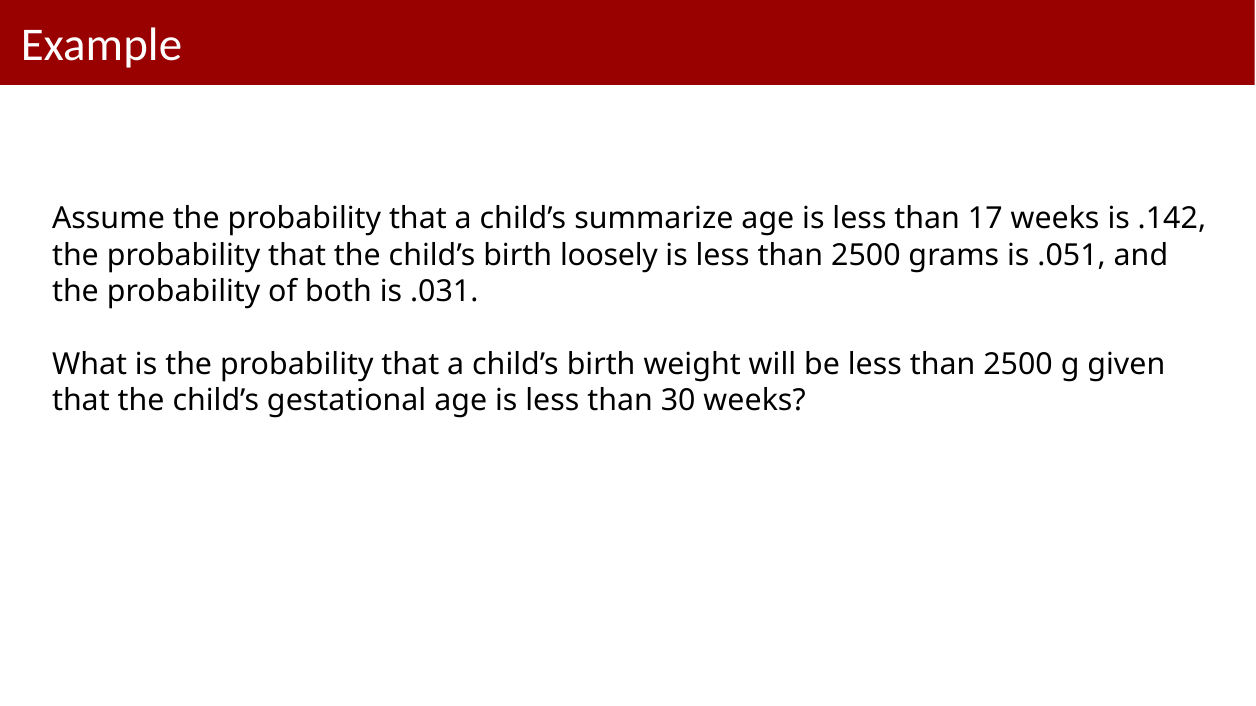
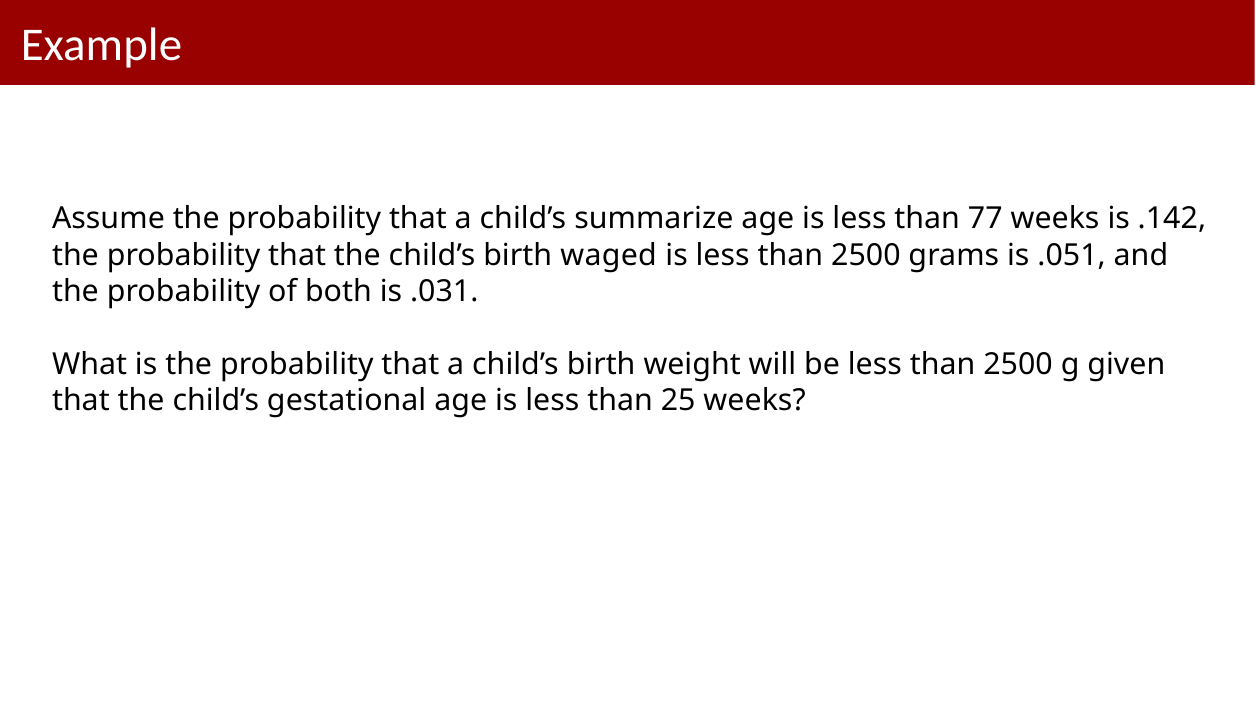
17: 17 -> 77 (985, 219)
loosely: loosely -> waged (609, 255)
30: 30 -> 25 (678, 401)
